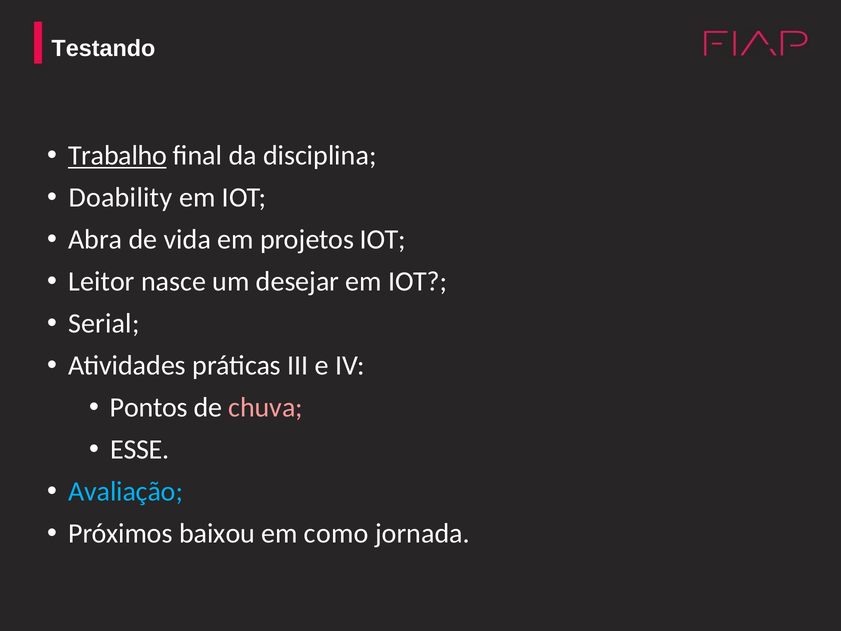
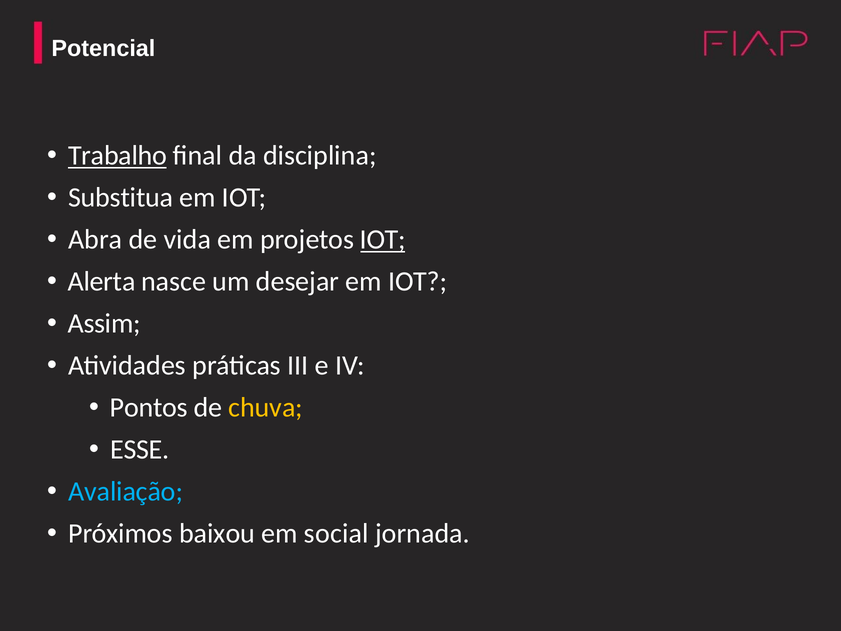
Testando: Testando -> Potencial (103, 49)
Doability: Doability -> Substitua (121, 198)
IOT underline: none -> present (383, 240)
Leitor: Leitor -> Alerta (102, 282)
Serial: Serial -> Assim (104, 323)
chuva colour: pink -> yellow (266, 407)
como: como -> social (336, 533)
